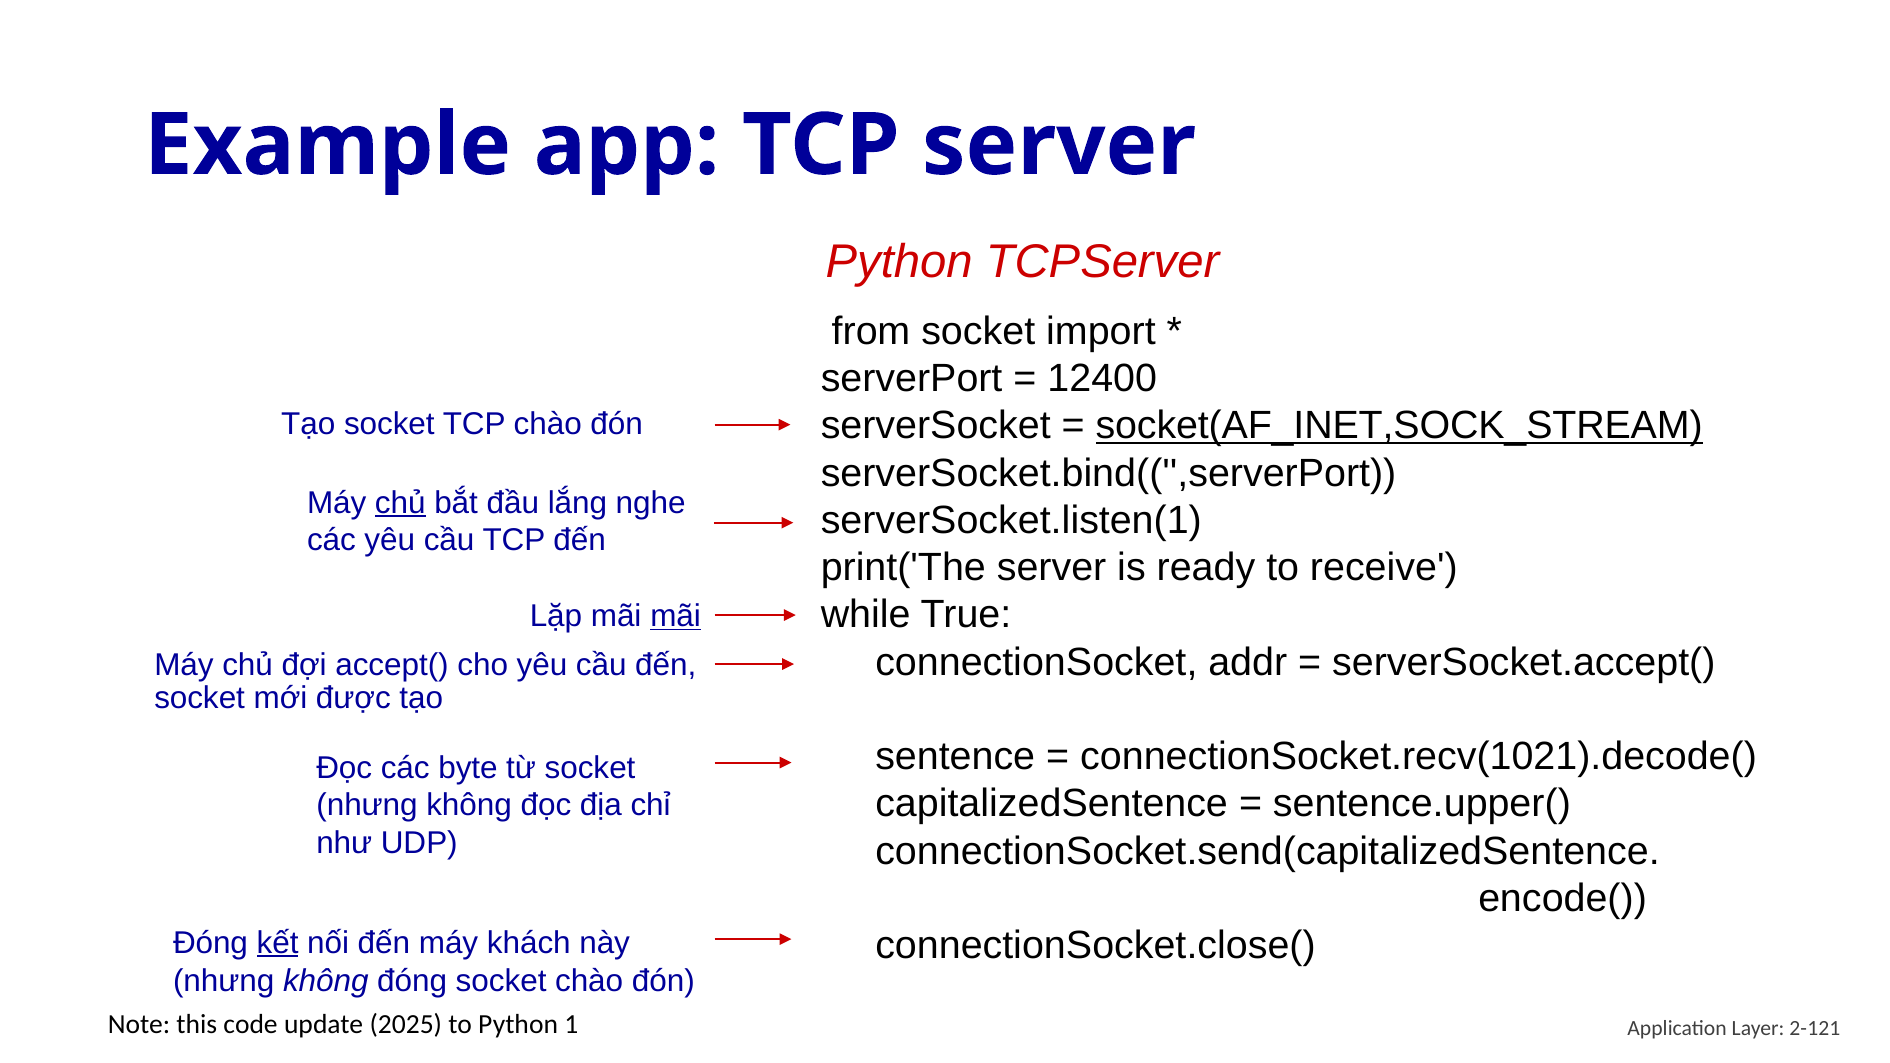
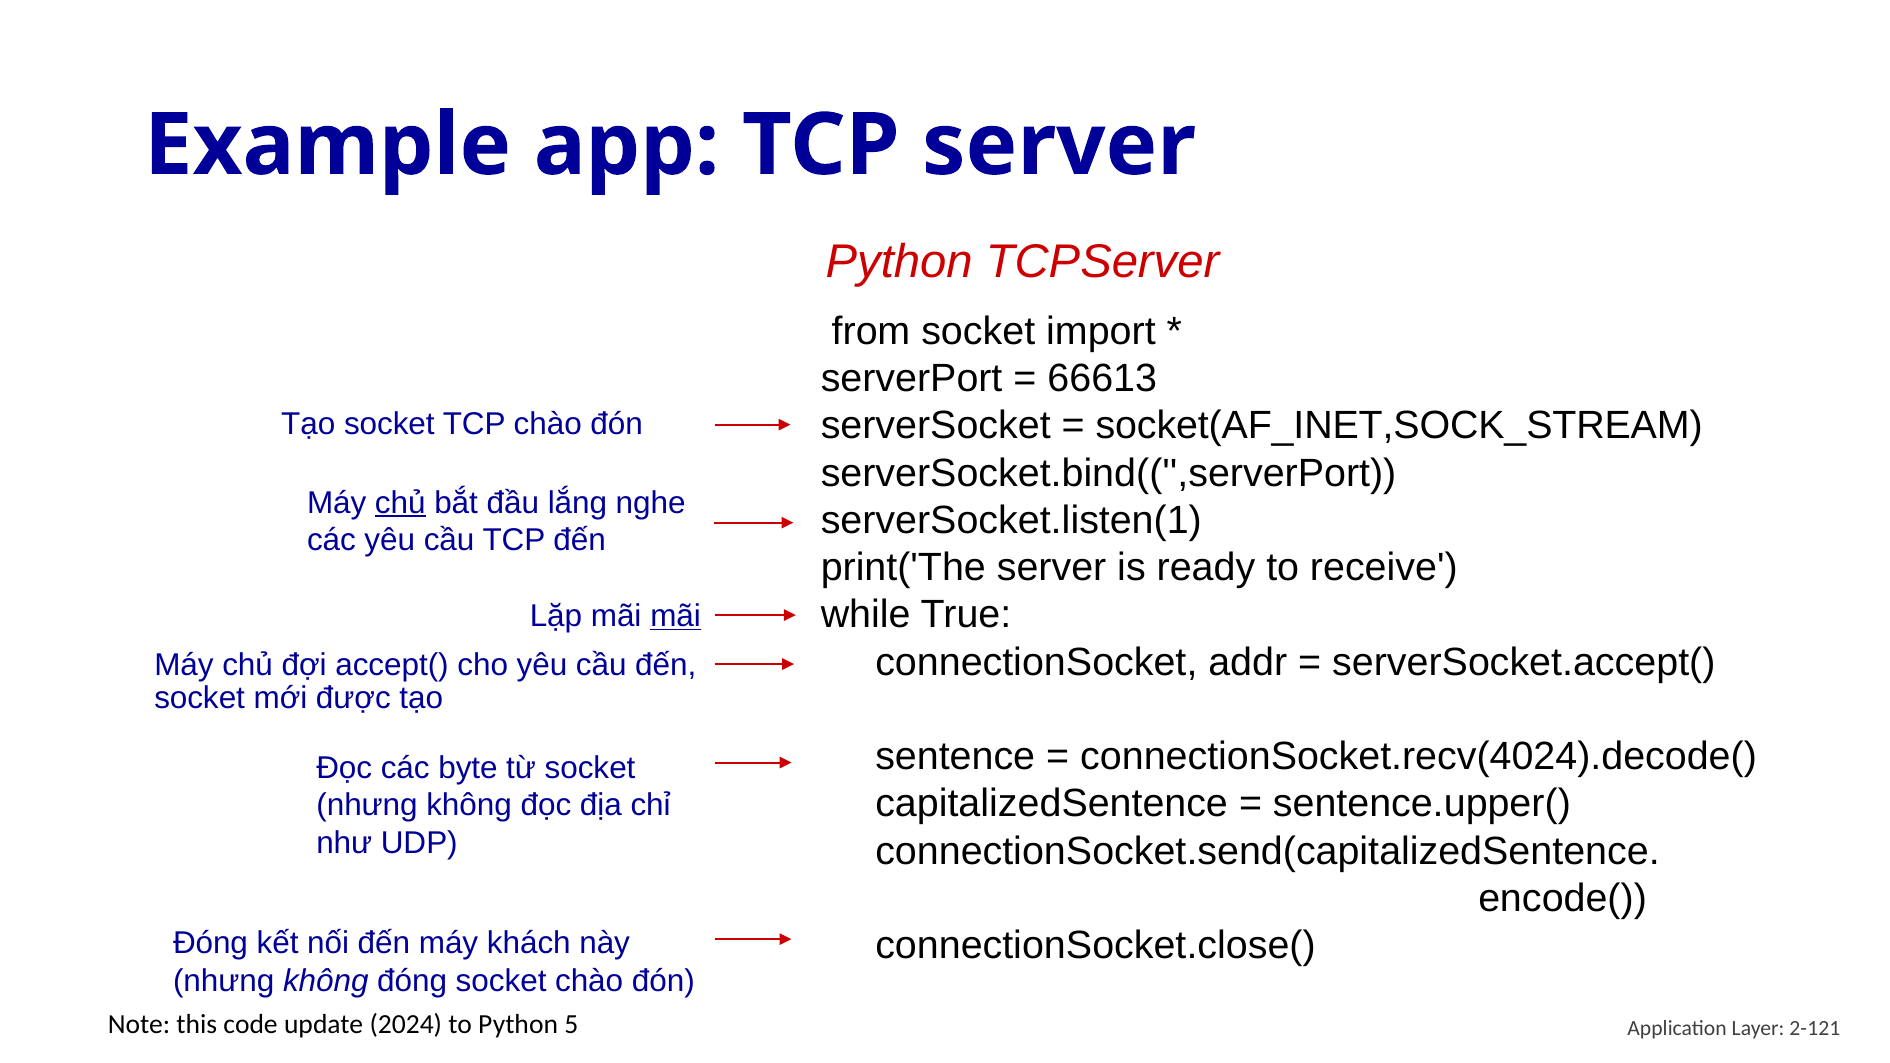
12400: 12400 -> 66613 (1102, 379)
socket(AF_INET,SOCK_STREAM underline: present -> none (1399, 426)
connectionSocket.recv(1021).decode(: connectionSocket.recv(1021).decode( -> connectionSocket.recv(4024).decode( (1419, 757)
kết underline: present -> none (278, 943)
2025: 2025 -> 2024 (406, 1024)
1: 1 -> 5 (571, 1024)
